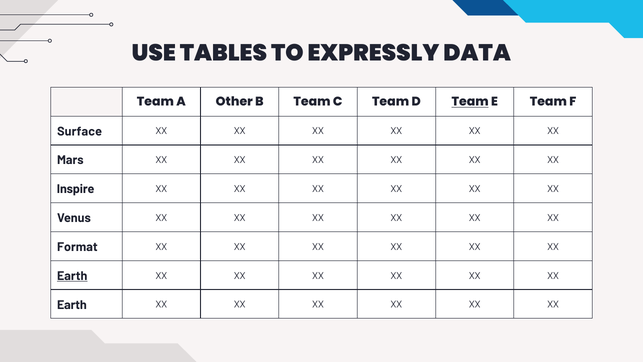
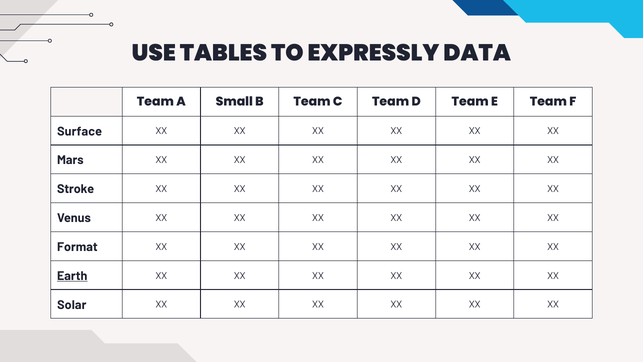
Other: Other -> Small (234, 102)
Team underline: present -> none (470, 102)
Inspire: Inspire -> Stroke (76, 189)
Earth: Earth -> Solar (72, 305)
